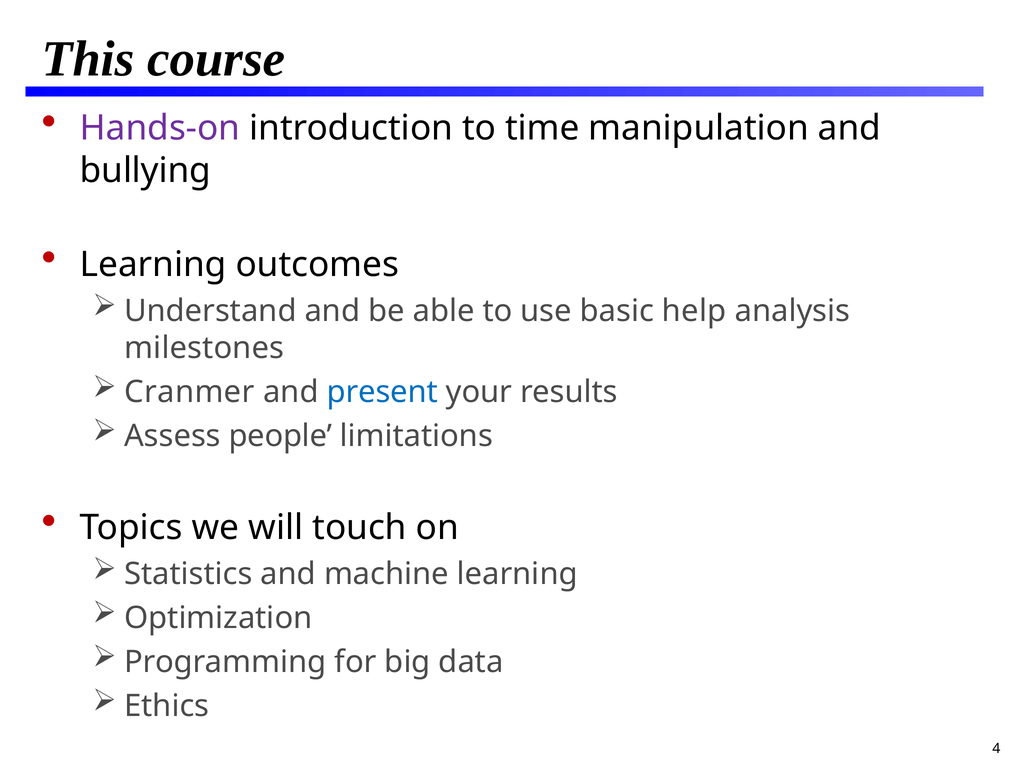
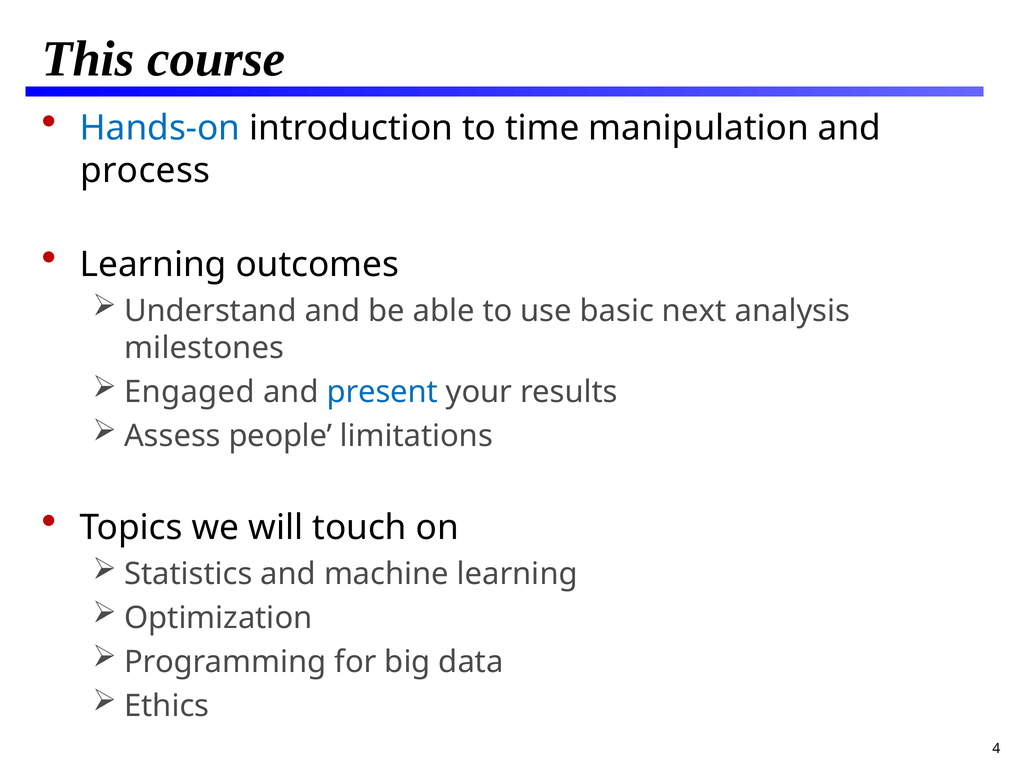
Hands-on colour: purple -> blue (160, 128)
bullying: bullying -> process (145, 171)
help: help -> next (694, 311)
Cranmer: Cranmer -> Engaged (190, 392)
